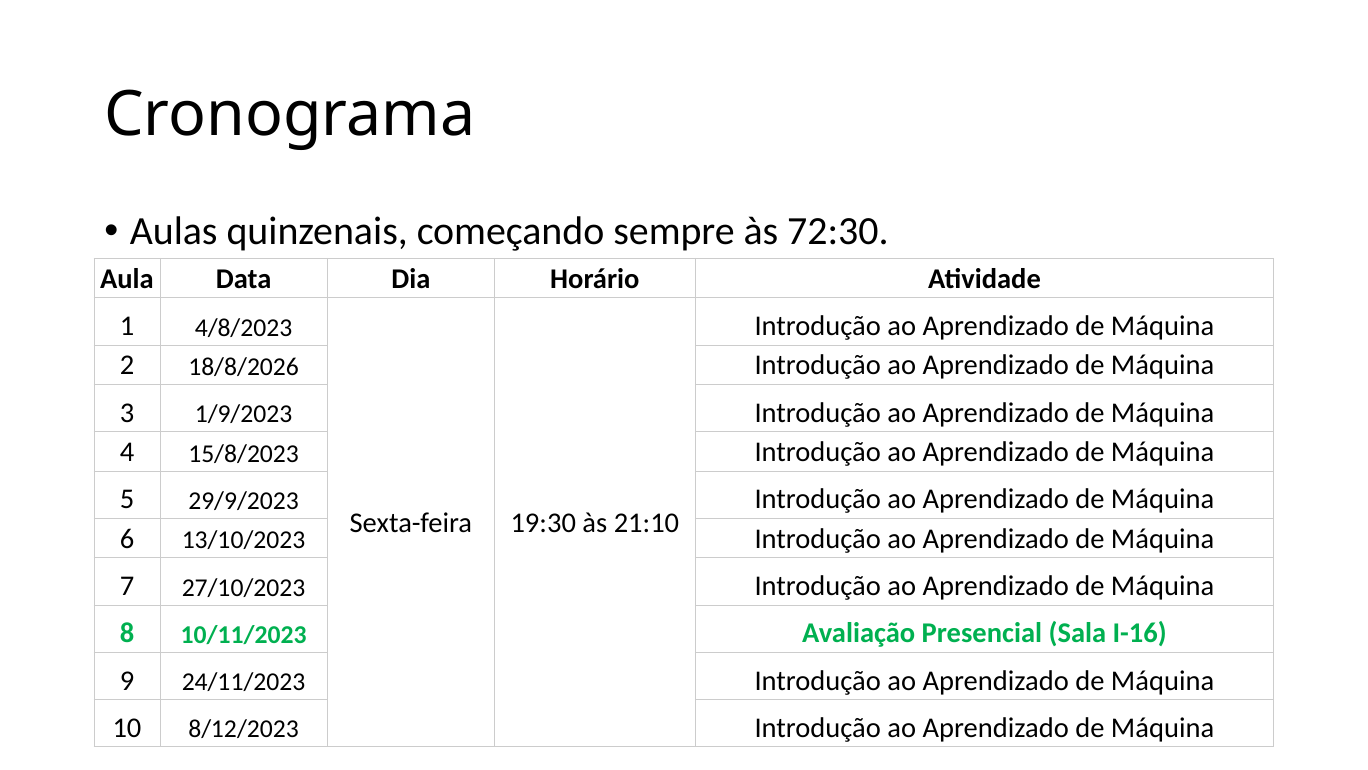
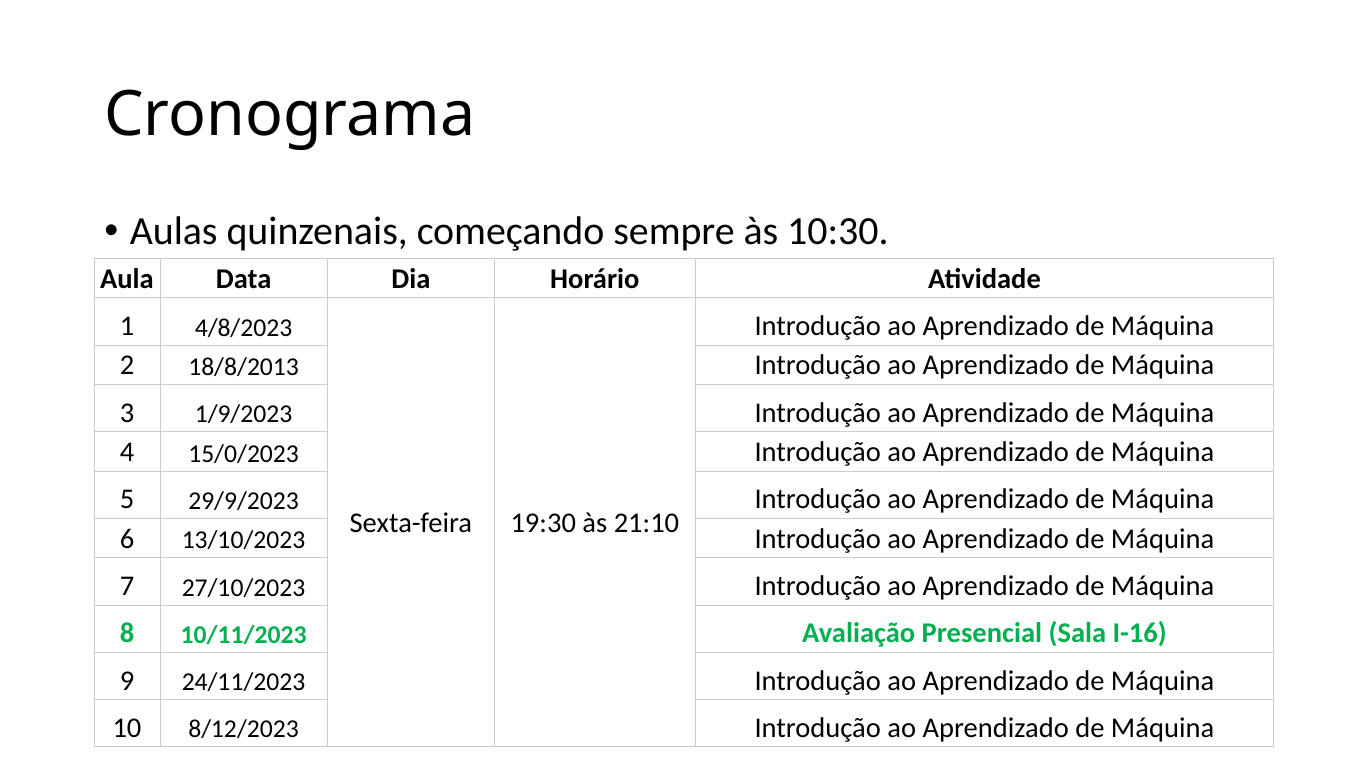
72:30: 72:30 -> 10:30 (838, 231)
18/8/2026: 18/8/2026 -> 18/8/2013 (244, 367)
15/8/2023: 15/8/2023 -> 15/0/2023 (244, 453)
